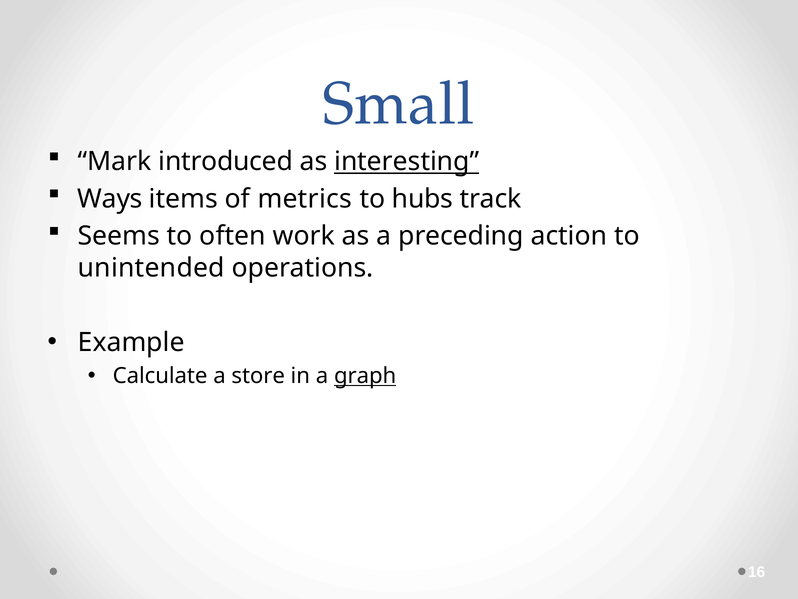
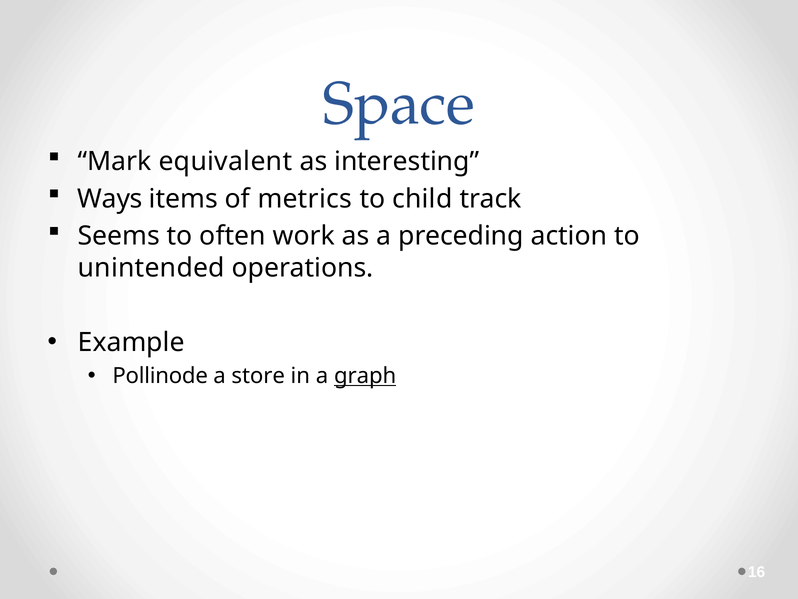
Small: Small -> Space (399, 104)
introduced: introduced -> equivalent (225, 161)
interesting underline: present -> none (407, 161)
hubs: hubs -> child (422, 199)
Calculate: Calculate -> Pollinode (160, 376)
